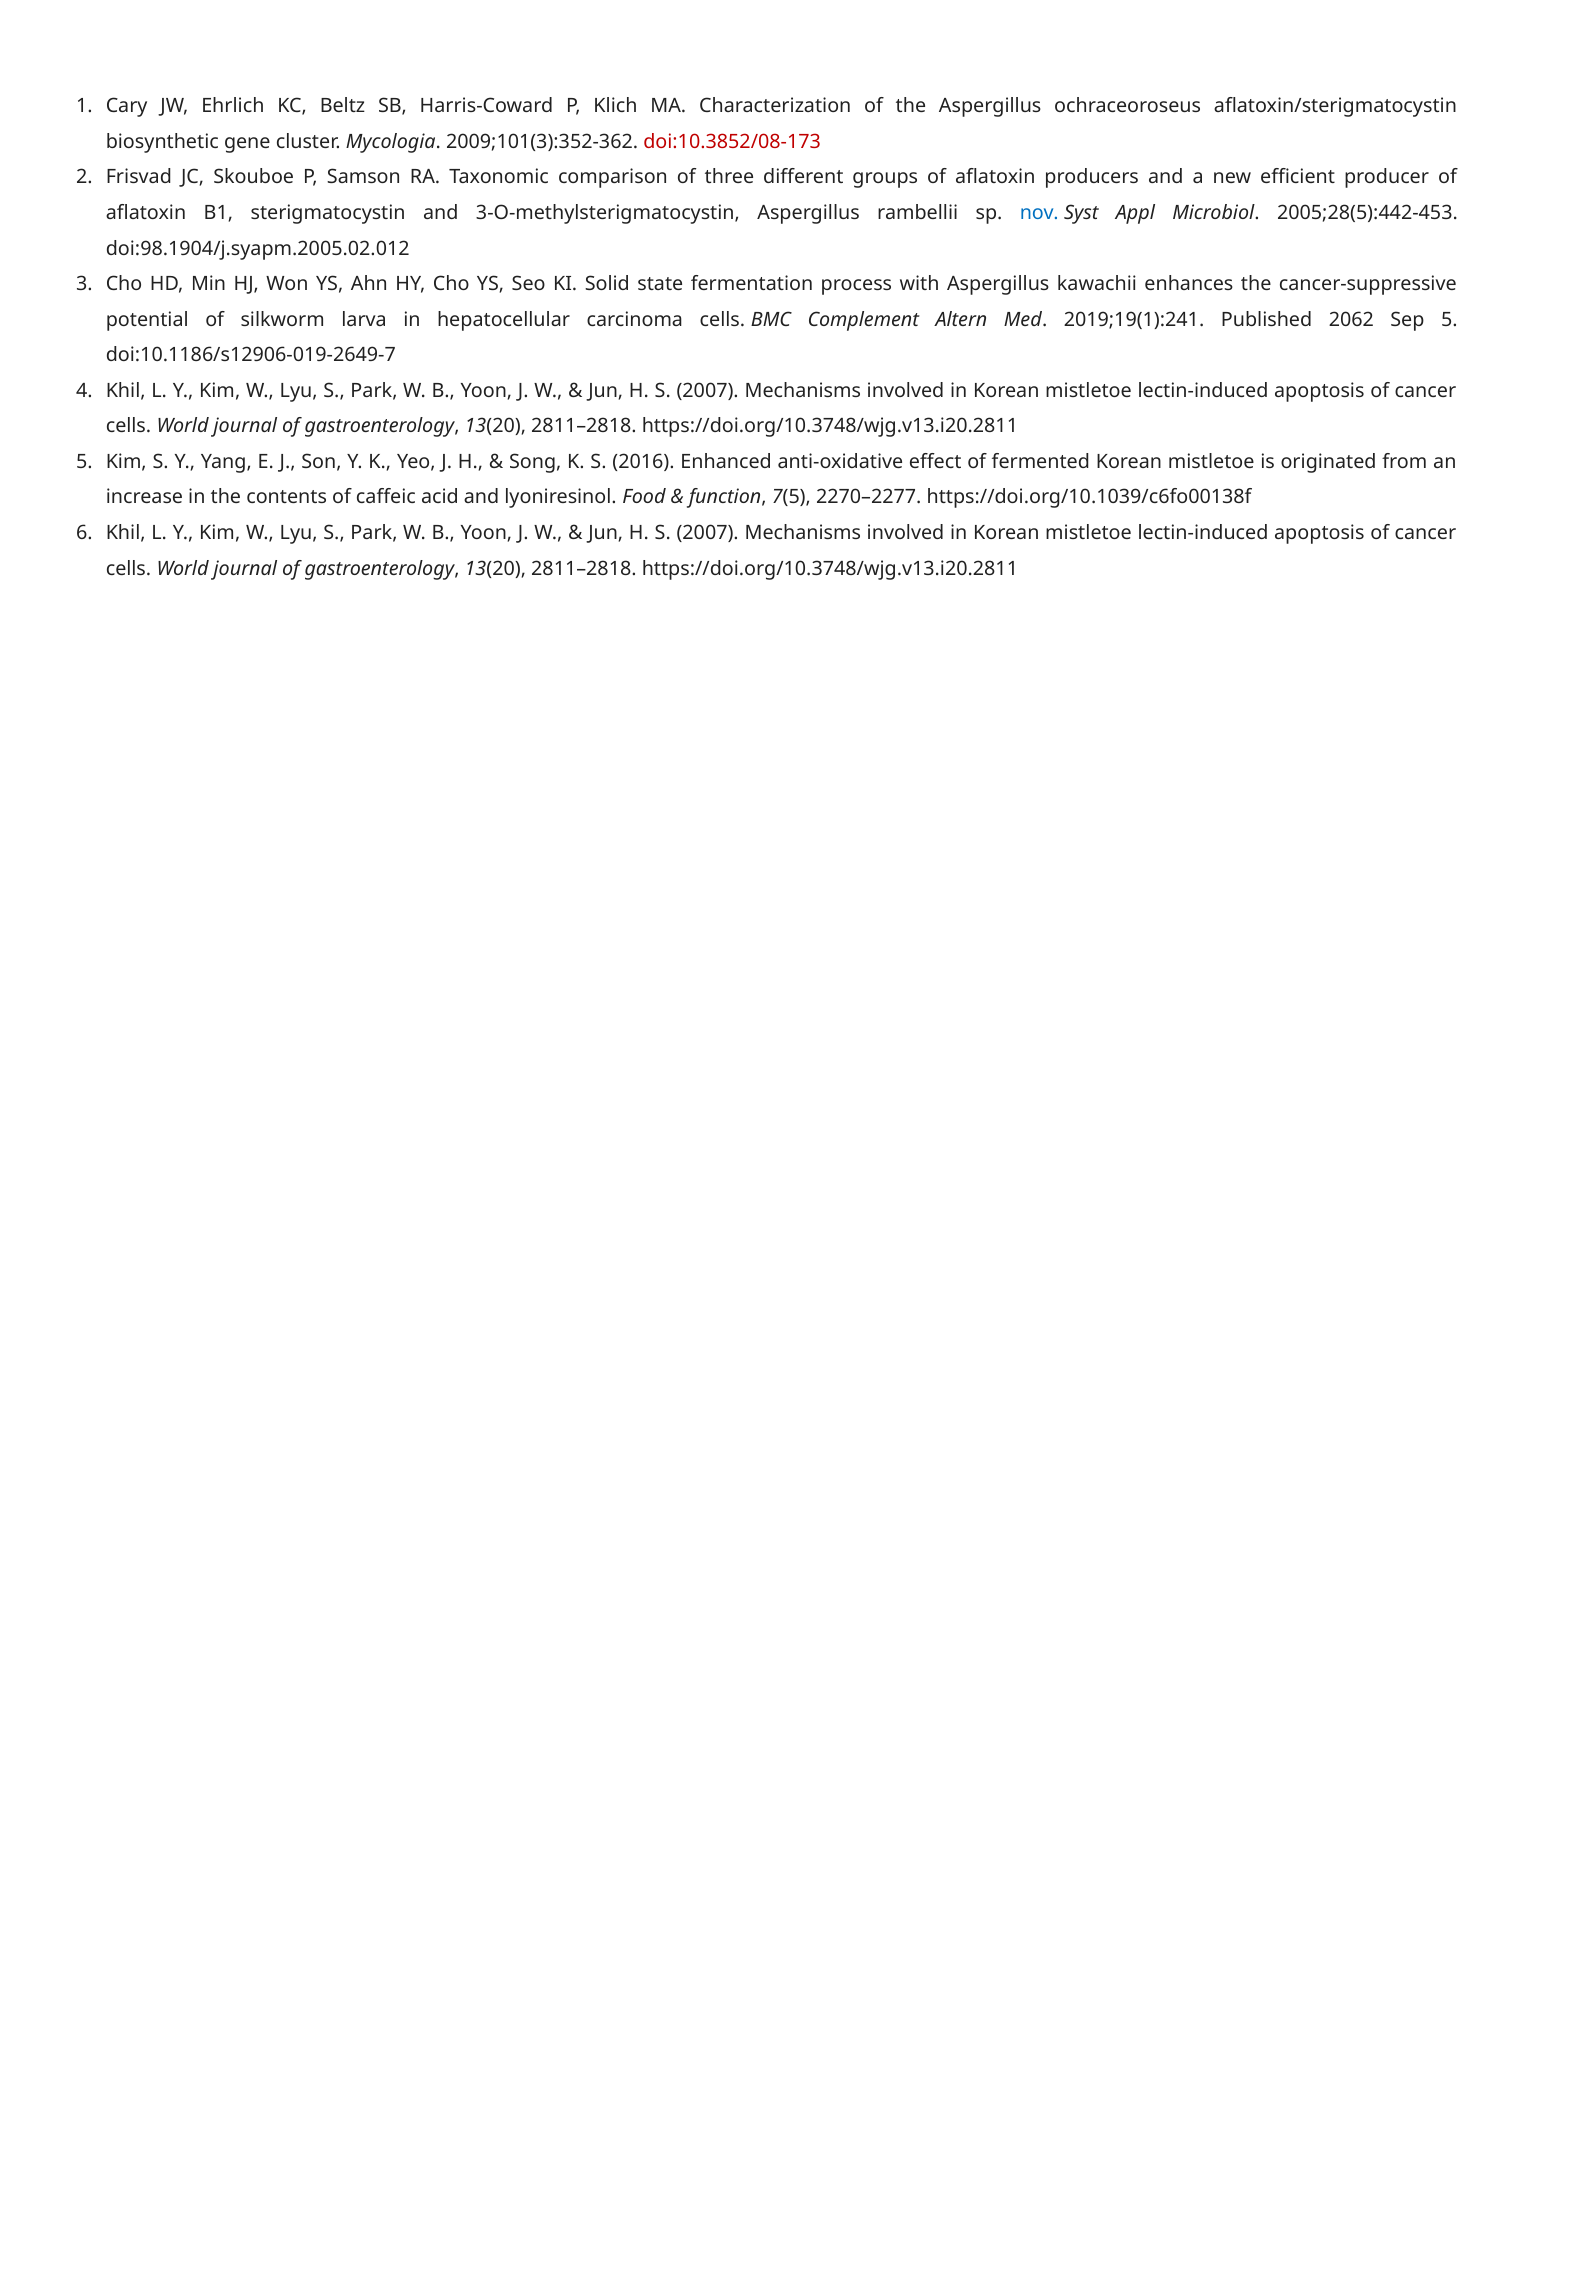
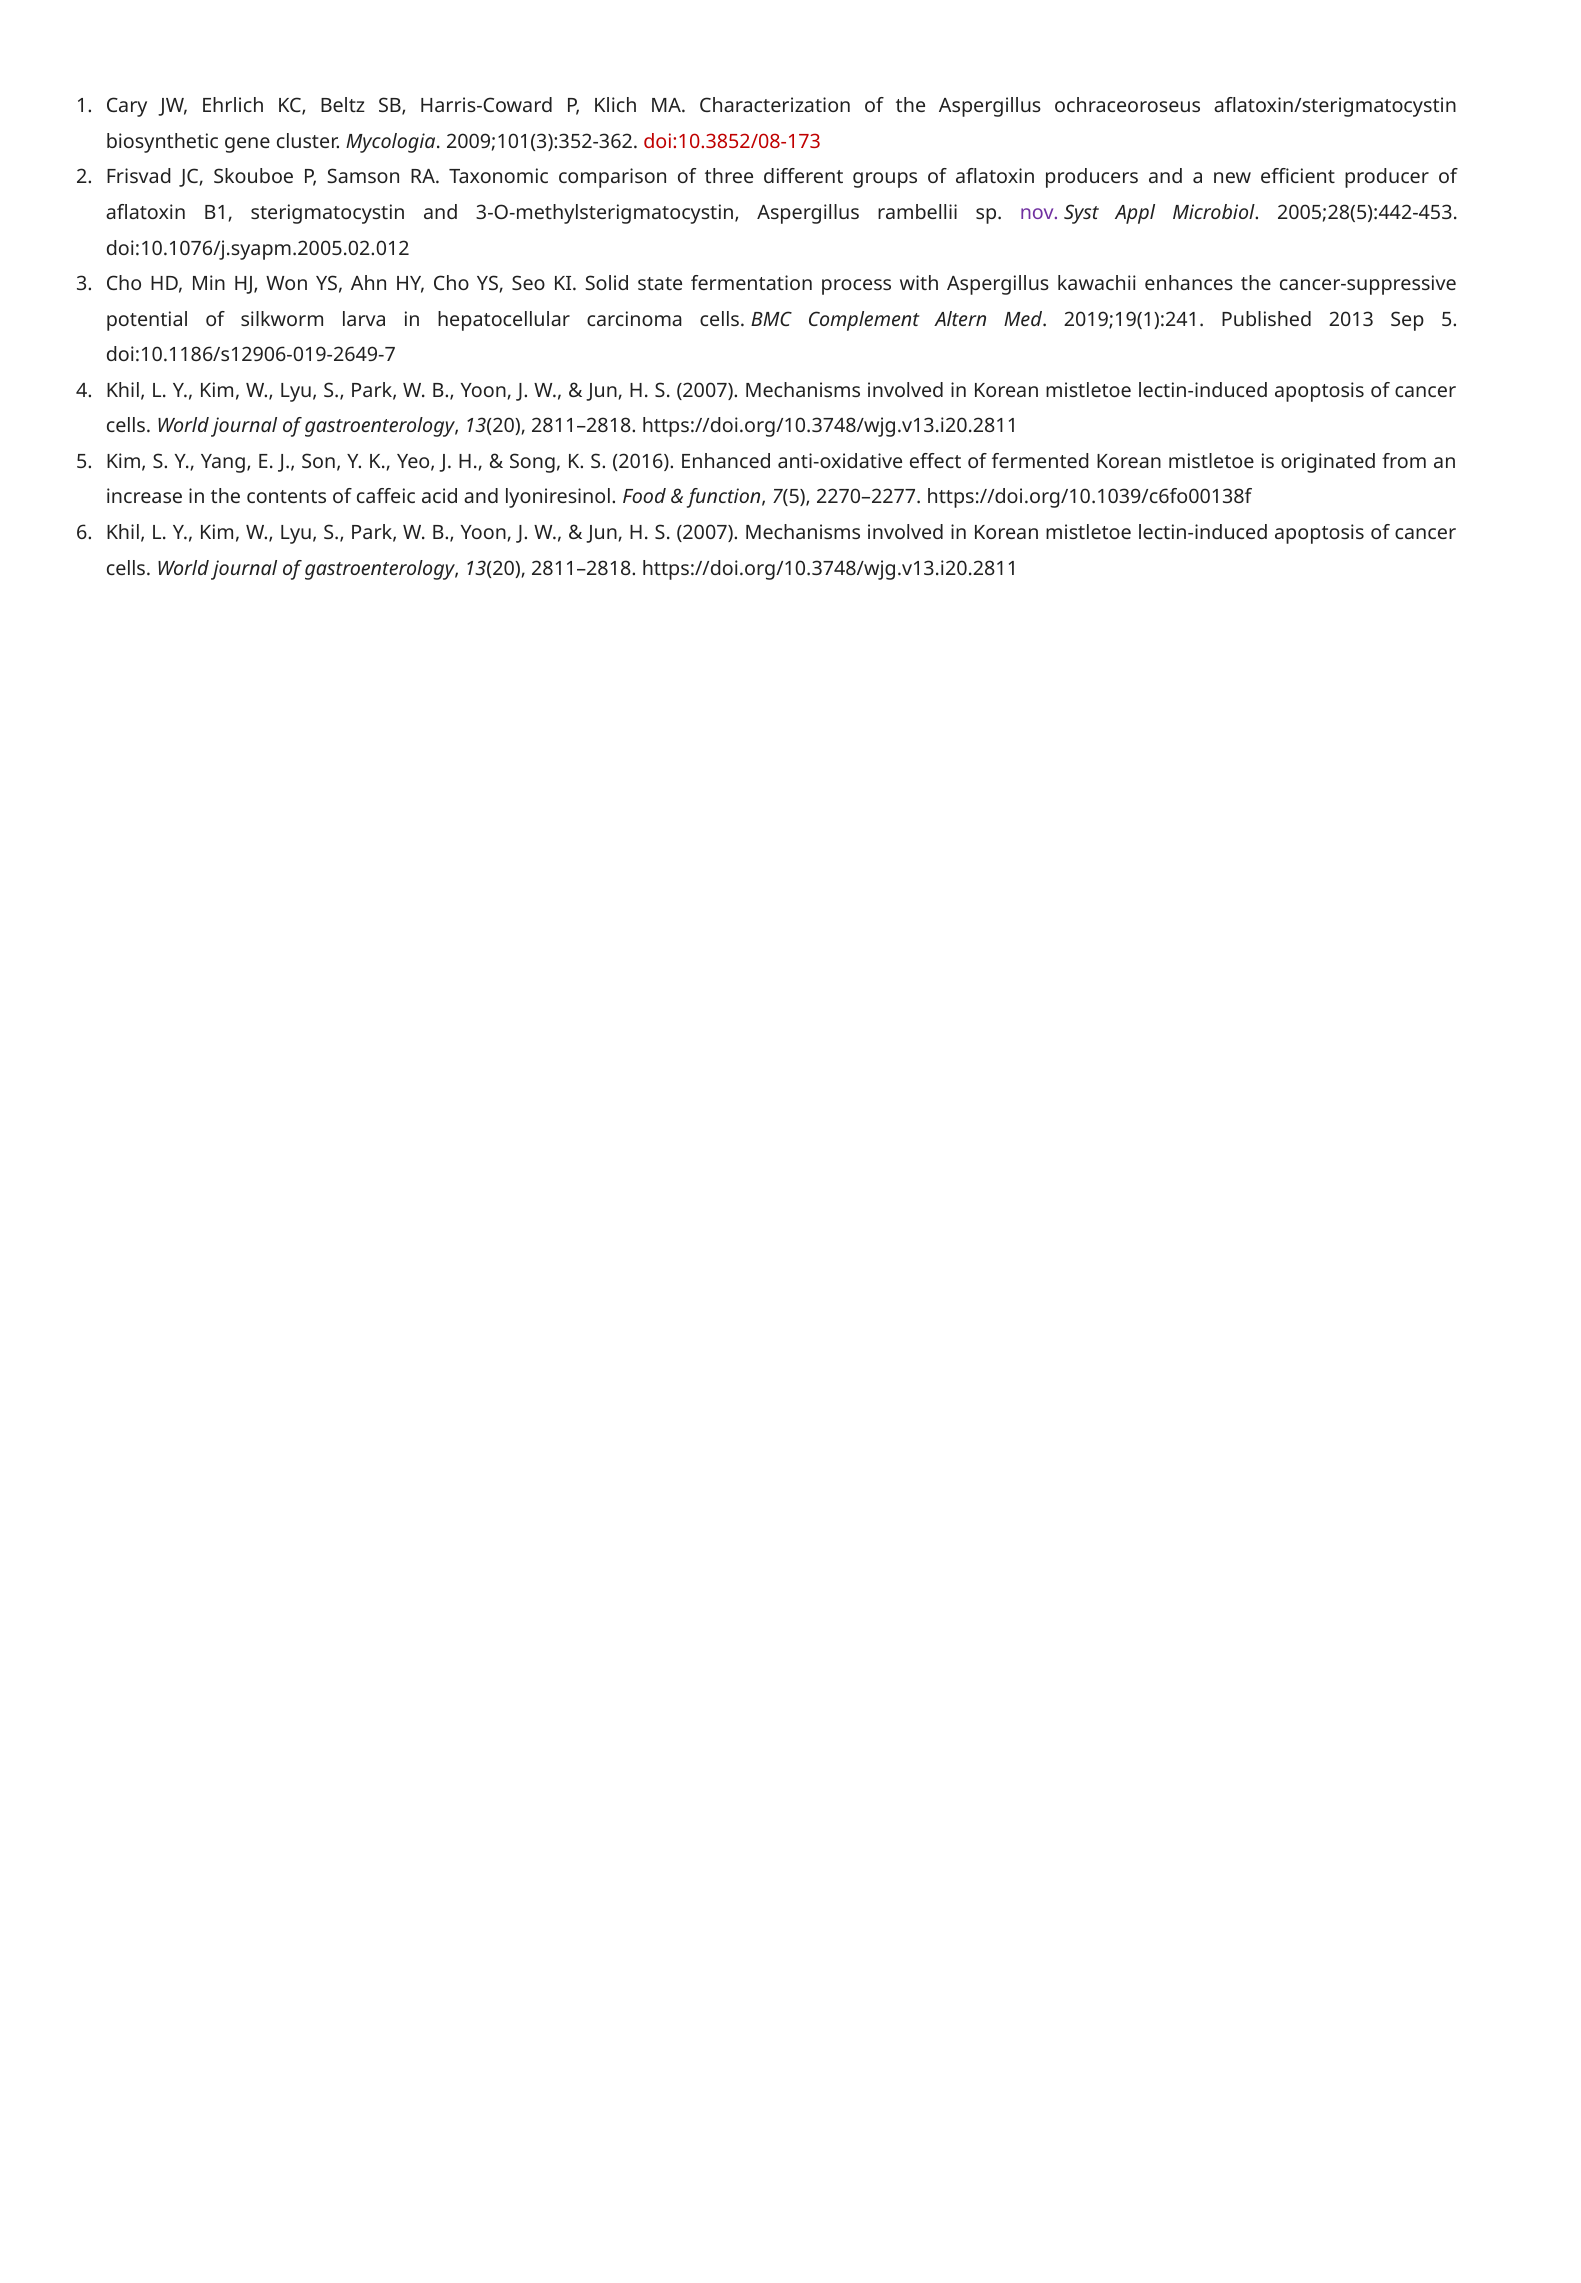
nov colour: blue -> purple (1039, 213)
doi:98.1904/j.syapm.2005.02.012: doi:98.1904/j.syapm.2005.02.012 -> doi:10.1076/j.syapm.2005.02.012 (258, 249)
2062: 2062 -> 2013 (1351, 320)
